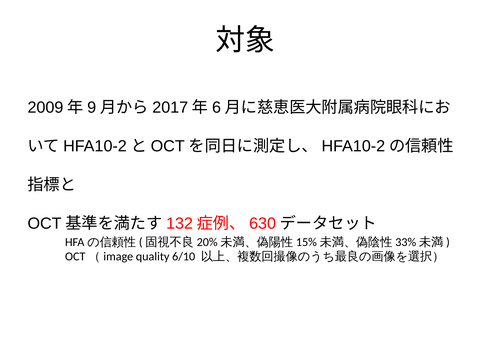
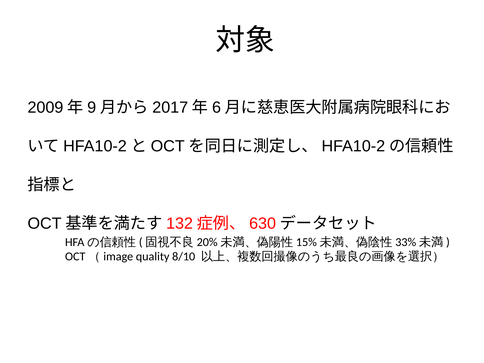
6/10: 6/10 -> 8/10 (184, 257)
